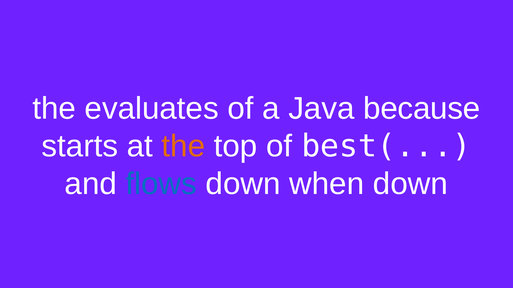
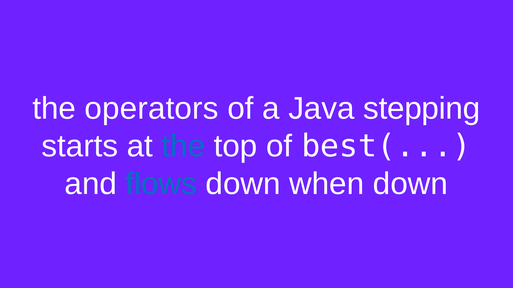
evaluates: evaluates -> operators (152, 109)
because: because -> stepping (422, 109)
the colour: orange -> blue (183, 146)
